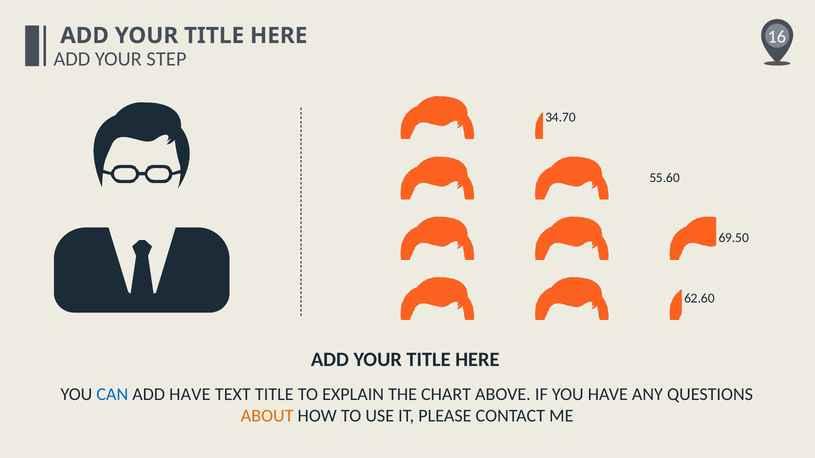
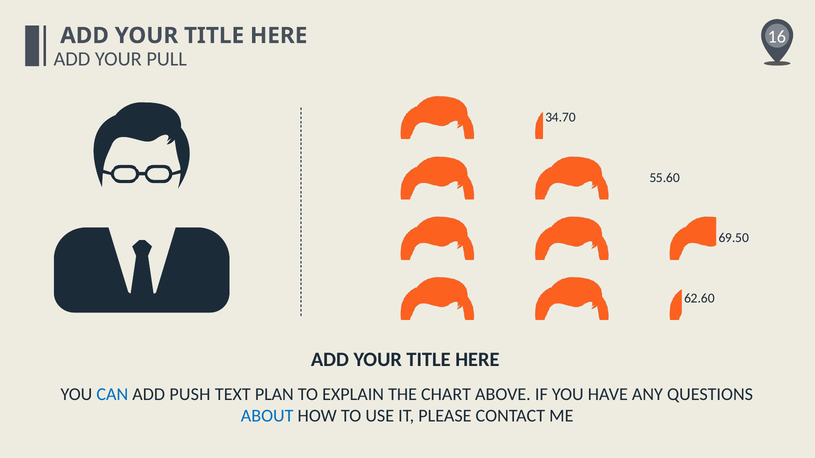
STEP: STEP -> PULL (167, 59)
ADD HAVE: HAVE -> PUSH (190, 394)
TEXT TITLE: TITLE -> PLAN (274, 394)
ABOUT colour: orange -> blue (267, 416)
